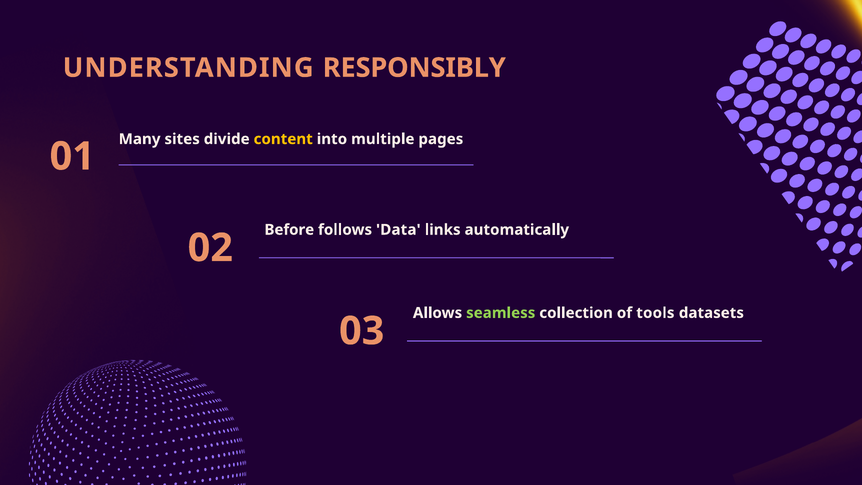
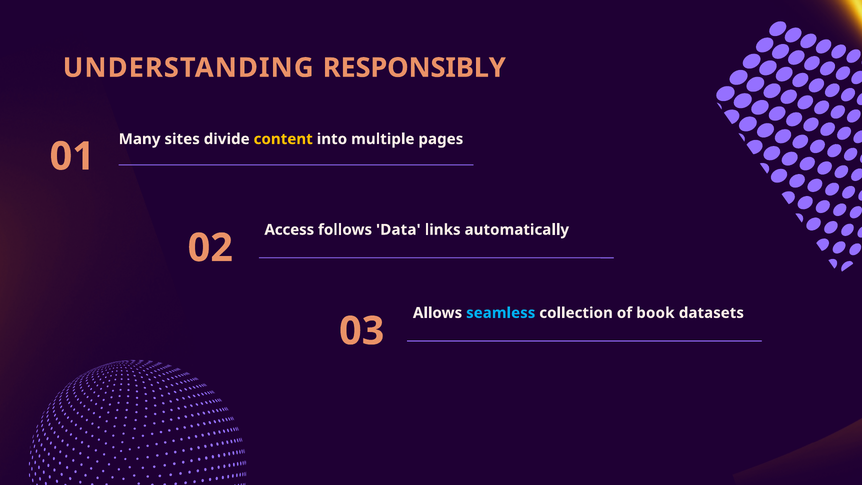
Before: Before -> Access (289, 230)
seamless colour: light green -> light blue (501, 313)
tools: tools -> book (655, 313)
